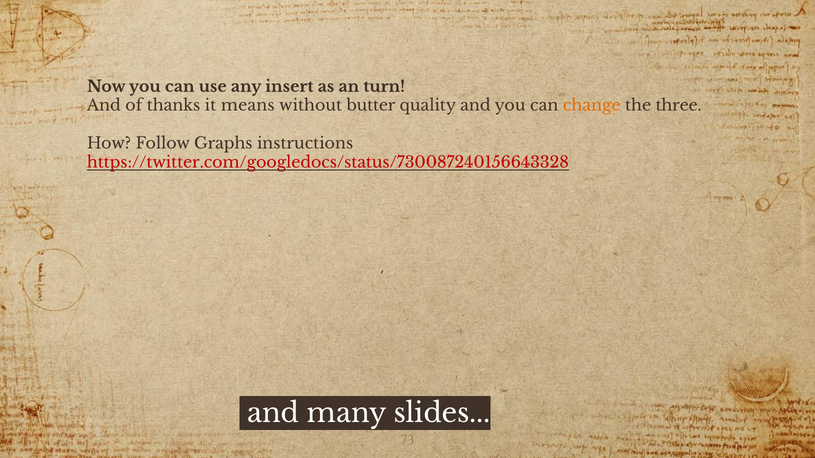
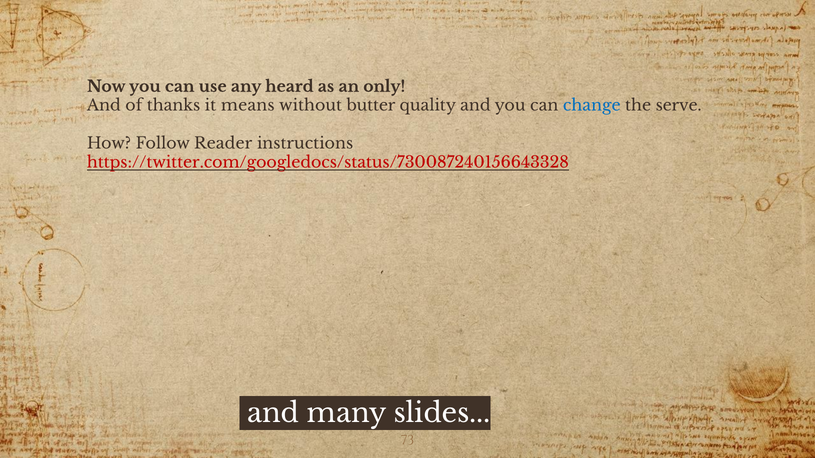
insert: insert -> heard (289, 87)
turn: turn -> only (384, 87)
change colour: orange -> blue (592, 106)
three: three -> serve (679, 106)
Graphs: Graphs -> Reader (223, 144)
